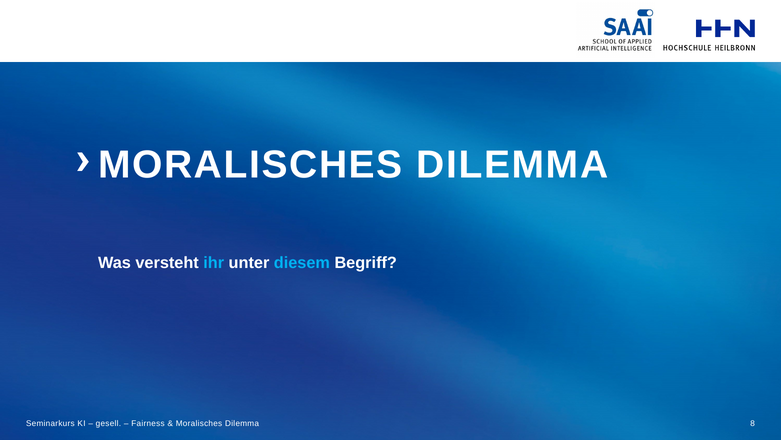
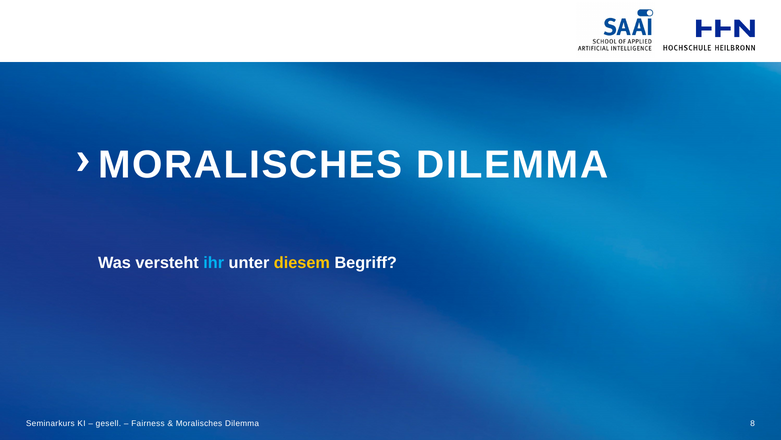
diesem colour: light blue -> yellow (302, 263)
